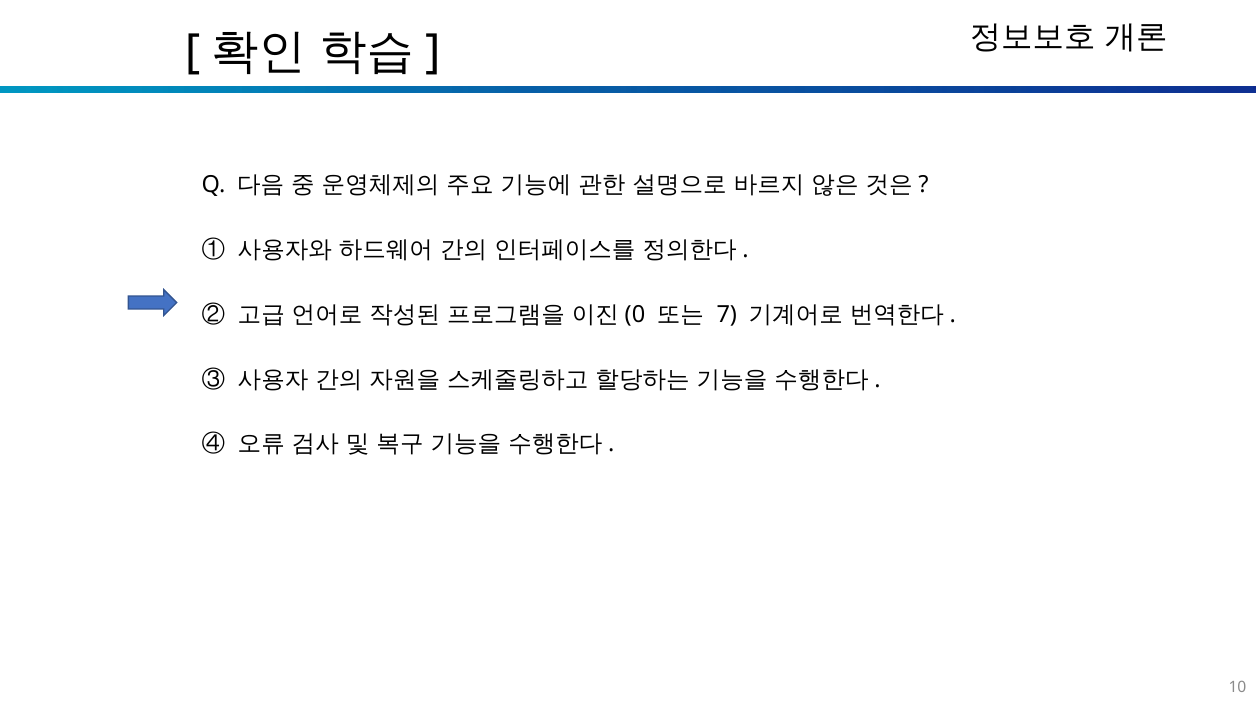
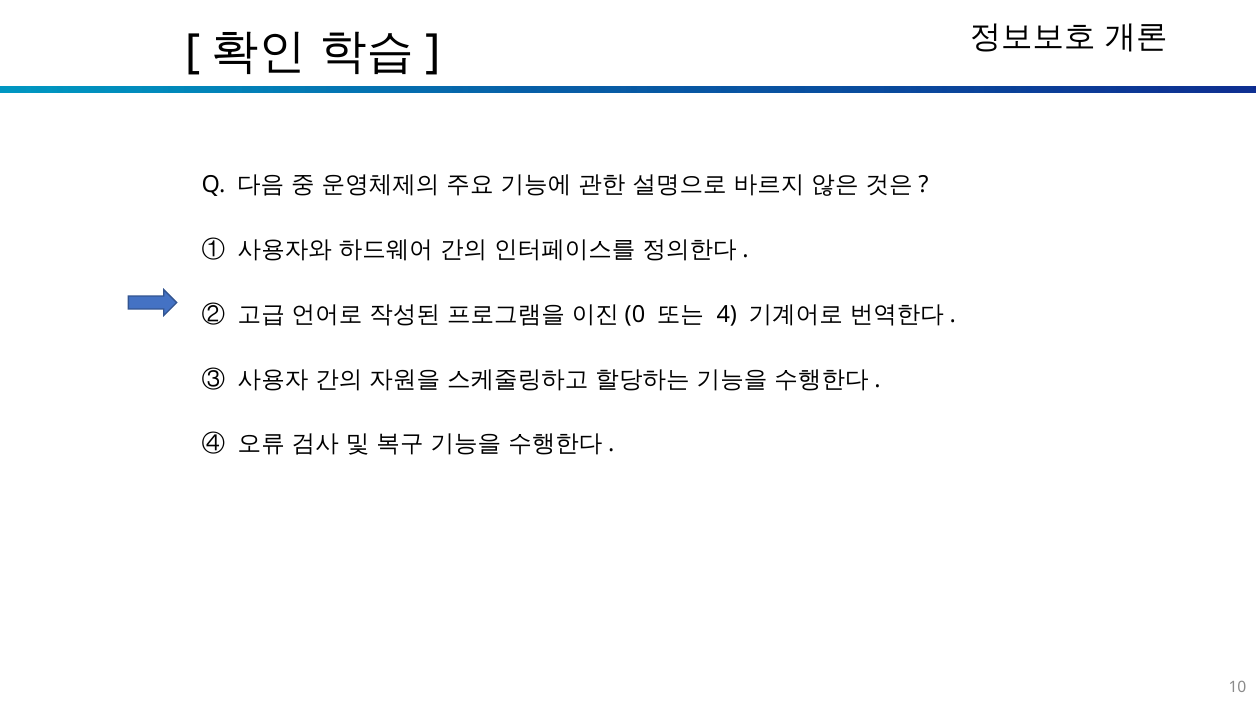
7: 7 -> 4 (727, 315)
